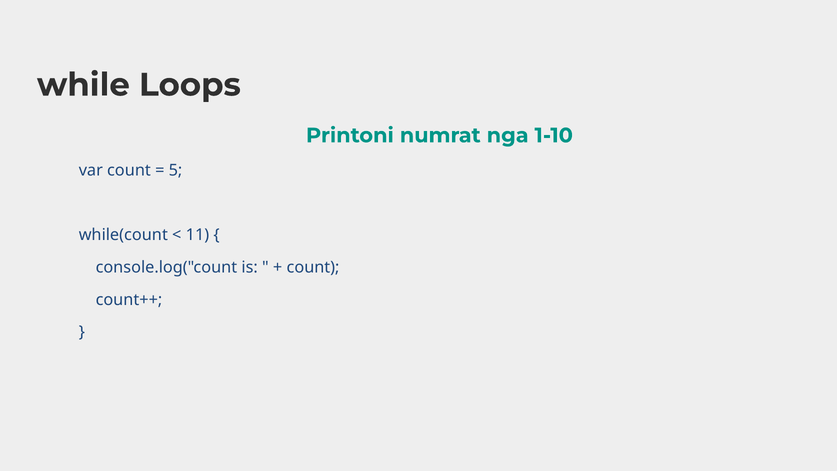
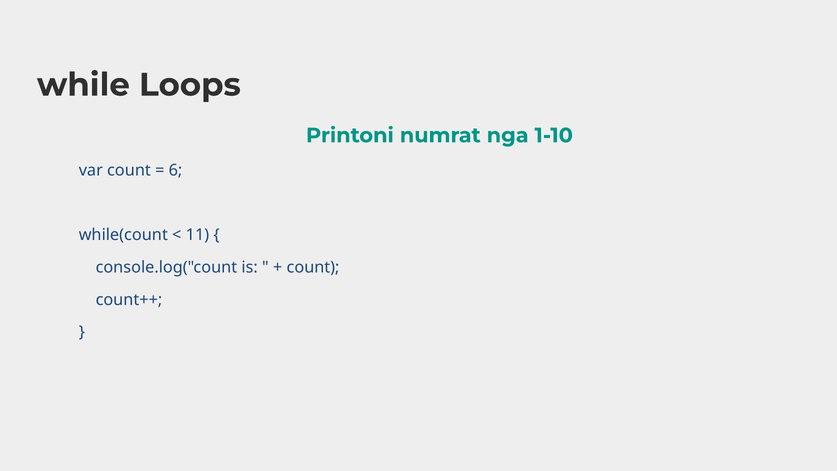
5: 5 -> 6 (176, 170)
